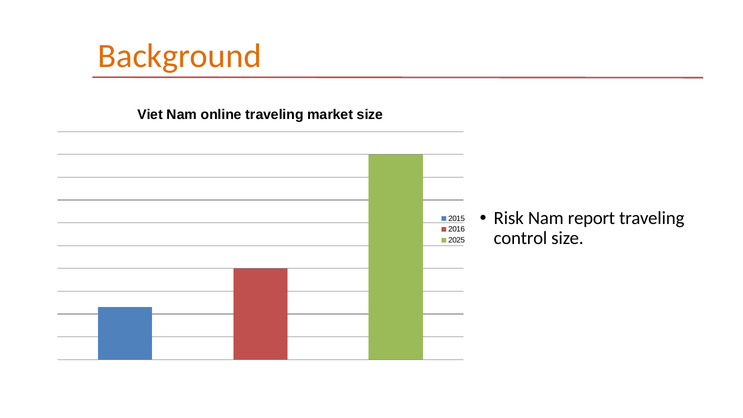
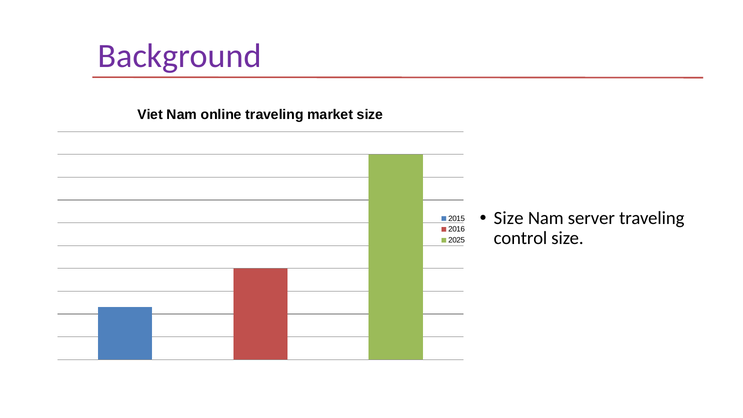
Background colour: orange -> purple (180, 56)
Risk: Risk -> Size (509, 218)
report: report -> server (591, 218)
